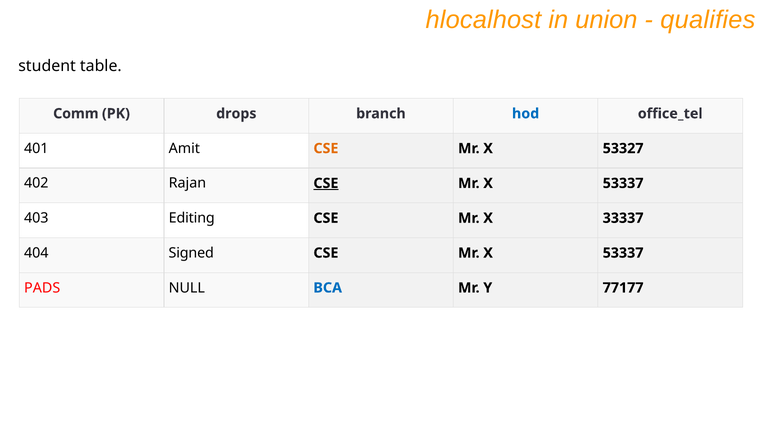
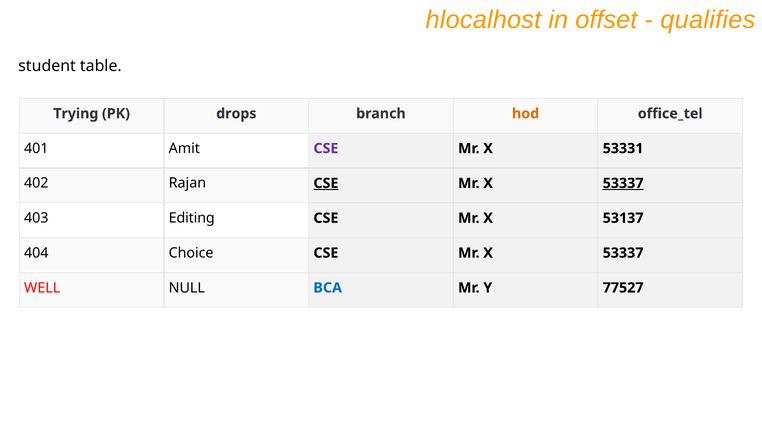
union: union -> offset (606, 20)
Comm: Comm -> Trying (76, 113)
hod colour: blue -> orange (526, 113)
CSE colour: orange -> purple (326, 148)
53327: 53327 -> 53331 (623, 148)
53337 underline: none -> present (623, 183)
33337: 33337 -> 53137 (623, 218)
Signed: Signed -> Choice (191, 253)
PADS: PADS -> WELL (42, 288)
77177: 77177 -> 77527 (623, 288)
